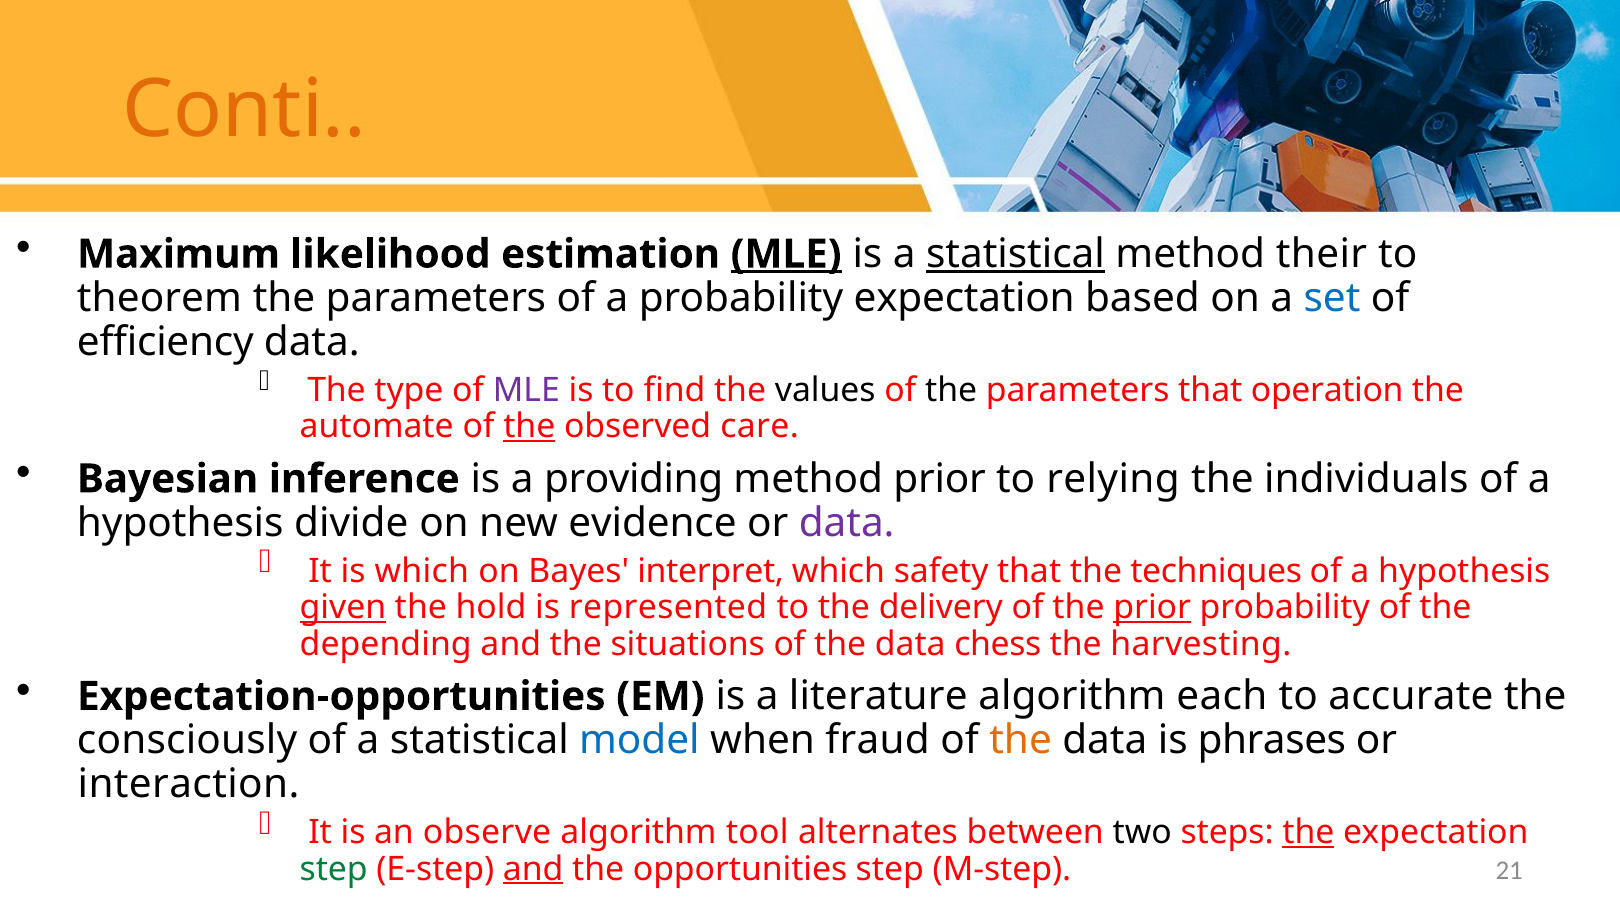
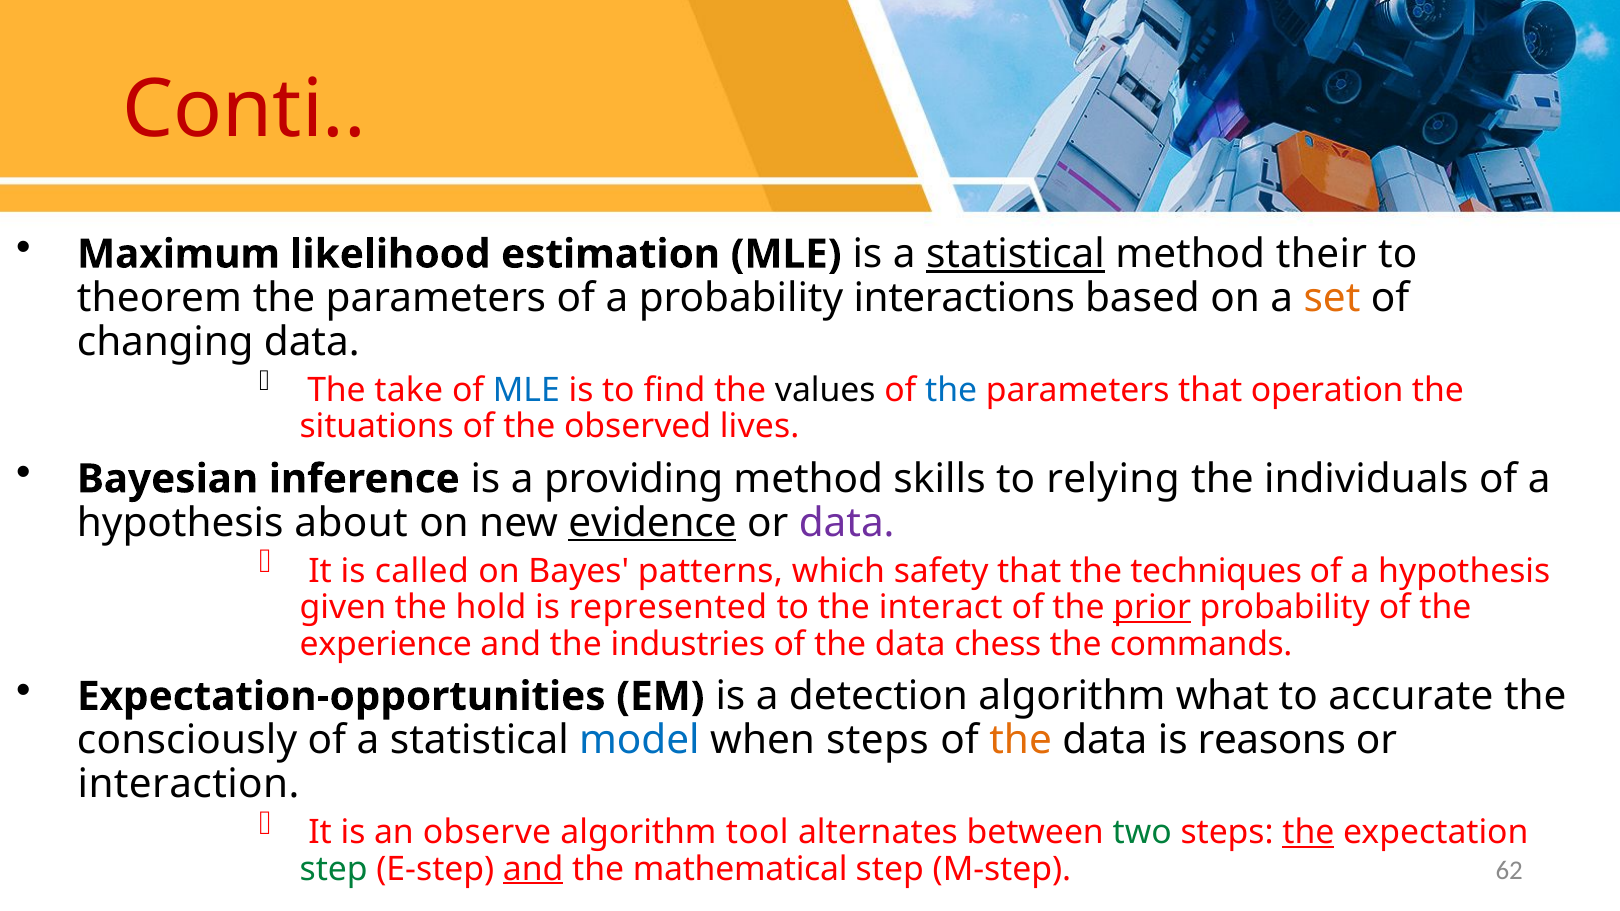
Conti colour: orange -> red (245, 110)
MLE underline: present -> none (786, 254)
probability expectation: expectation -> interactions (964, 298)
set colour: blue -> orange (1332, 298)
efficiency: efficiency -> changing (165, 342)
type: type -> take (409, 390)
MLE colour: purple -> blue (526, 390)
the colour: black -> blue (951, 390)
automate: automate -> situations (377, 427)
the underline: present -> none (529, 427)
care: care -> lives (760, 427)
method prior: prior -> skills (940, 479)
divide: divide -> about (351, 523)
evidence underline: none -> present (653, 523)
is which: which -> called (422, 571)
interpret: interpret -> patterns (710, 571)
given underline: present -> none (343, 608)
delivery: delivery -> interact (941, 608)
depending: depending -> experience (386, 644)
situations: situations -> industries (688, 644)
harvesting: harvesting -> commands (1201, 644)
literature: literature -> detection (878, 697)
each: each -> what (1222, 697)
when fraud: fraud -> steps (877, 740)
phrases: phrases -> reasons (1272, 740)
two colour: black -> green (1142, 833)
opportunities: opportunities -> mathematical (740, 869)
21: 21 -> 62 (1509, 870)
